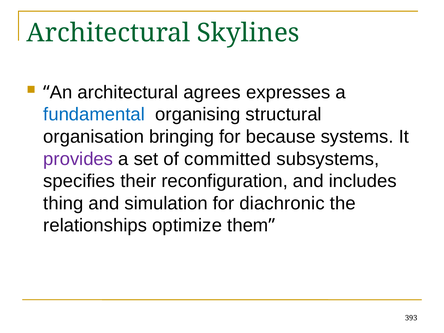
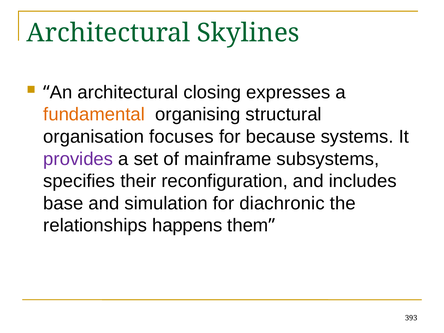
agrees: agrees -> closing (212, 92)
fundamental colour: blue -> orange (94, 115)
bringing: bringing -> focuses (181, 137)
committed: committed -> mainframe (228, 159)
thing: thing -> base (63, 203)
optimize: optimize -> happens (187, 226)
